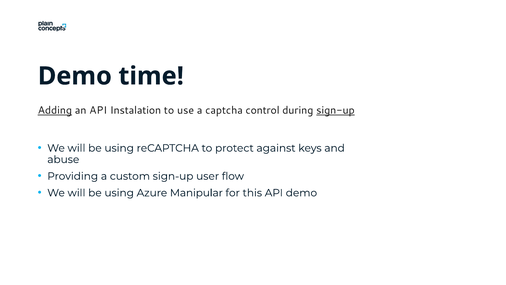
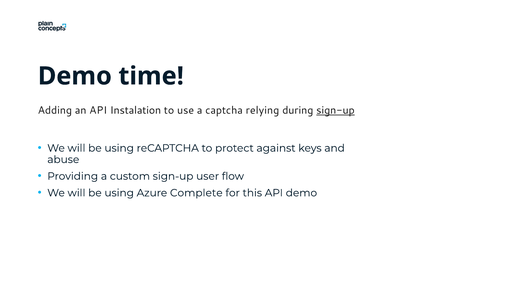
Adding underline: present -> none (55, 110)
control: control -> relying (262, 110)
Manipular: Manipular -> Complete (196, 193)
